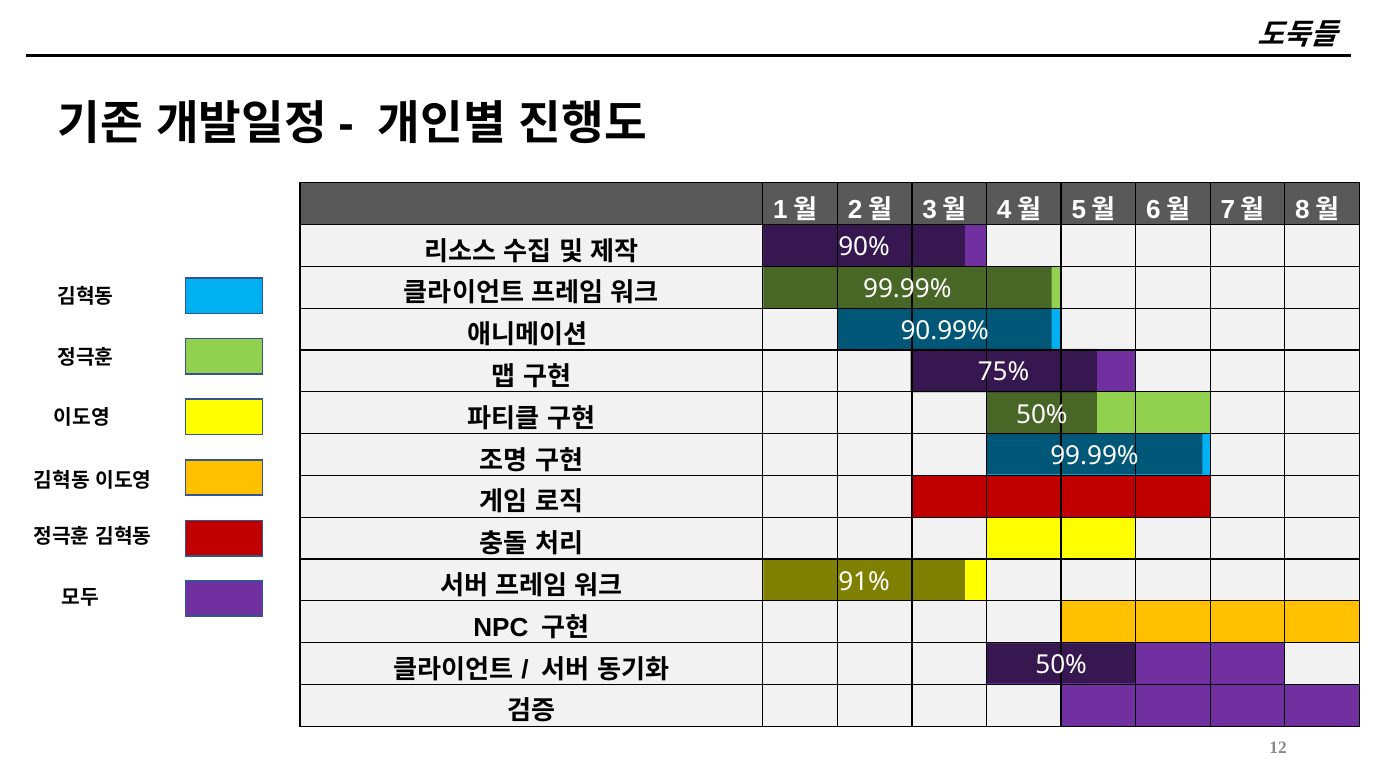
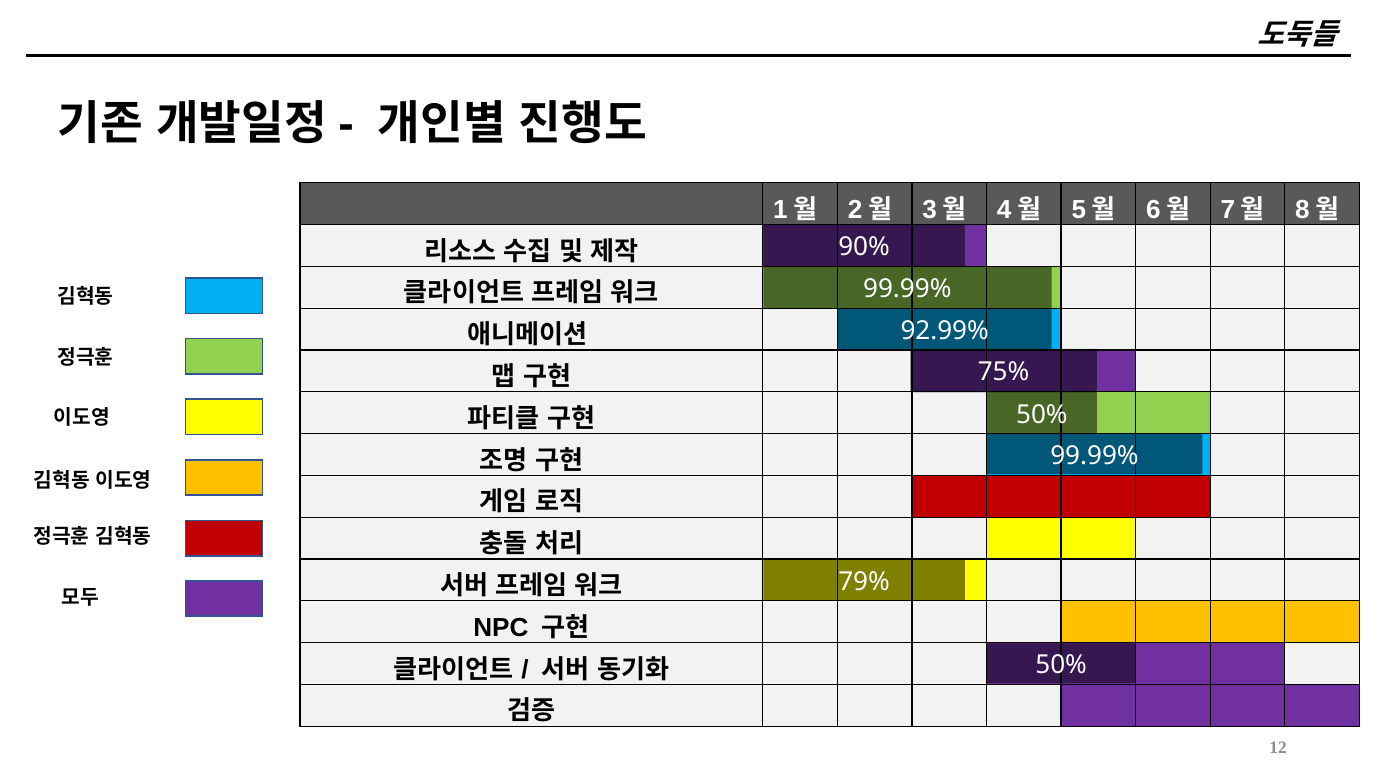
90.99%: 90.99% -> 92.99% (945, 331)
91%: 91% -> 79% (864, 582)
